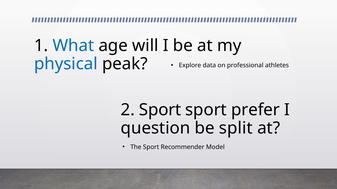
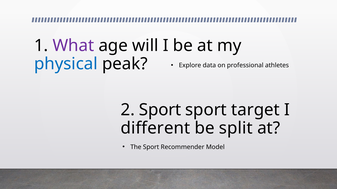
What colour: blue -> purple (73, 46)
prefer: prefer -> target (255, 110)
question: question -> different (155, 128)
